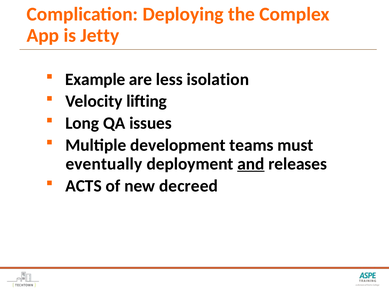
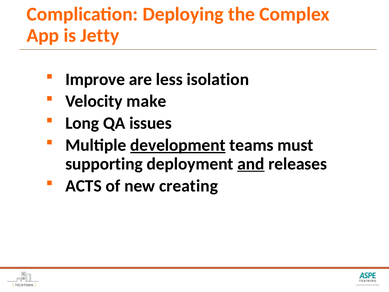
Example: Example -> Improve (95, 79)
lifting: lifting -> make (146, 101)
development underline: none -> present (178, 145)
eventually: eventually -> supporting (104, 164)
decreed: decreed -> creating (188, 186)
